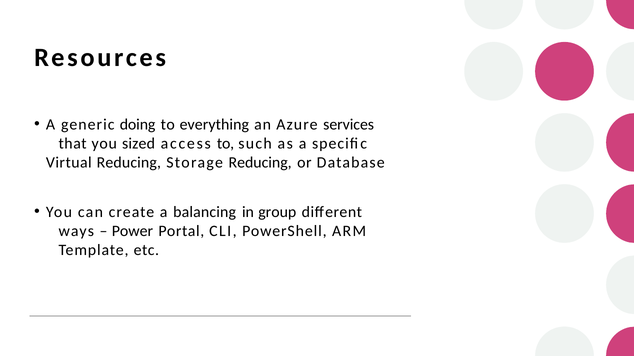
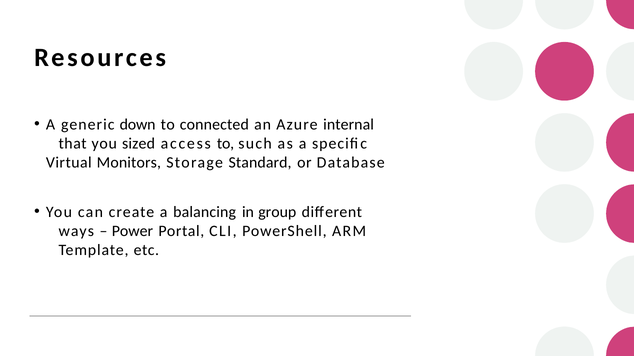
doing: doing -> down (138, 125)
everything: everything -> connected (214, 125)
services: services -> internal (349, 125)
Virtual Reducing: Reducing -> Monitors (129, 163)
Storage Reducing: Reducing -> Standard (260, 163)
